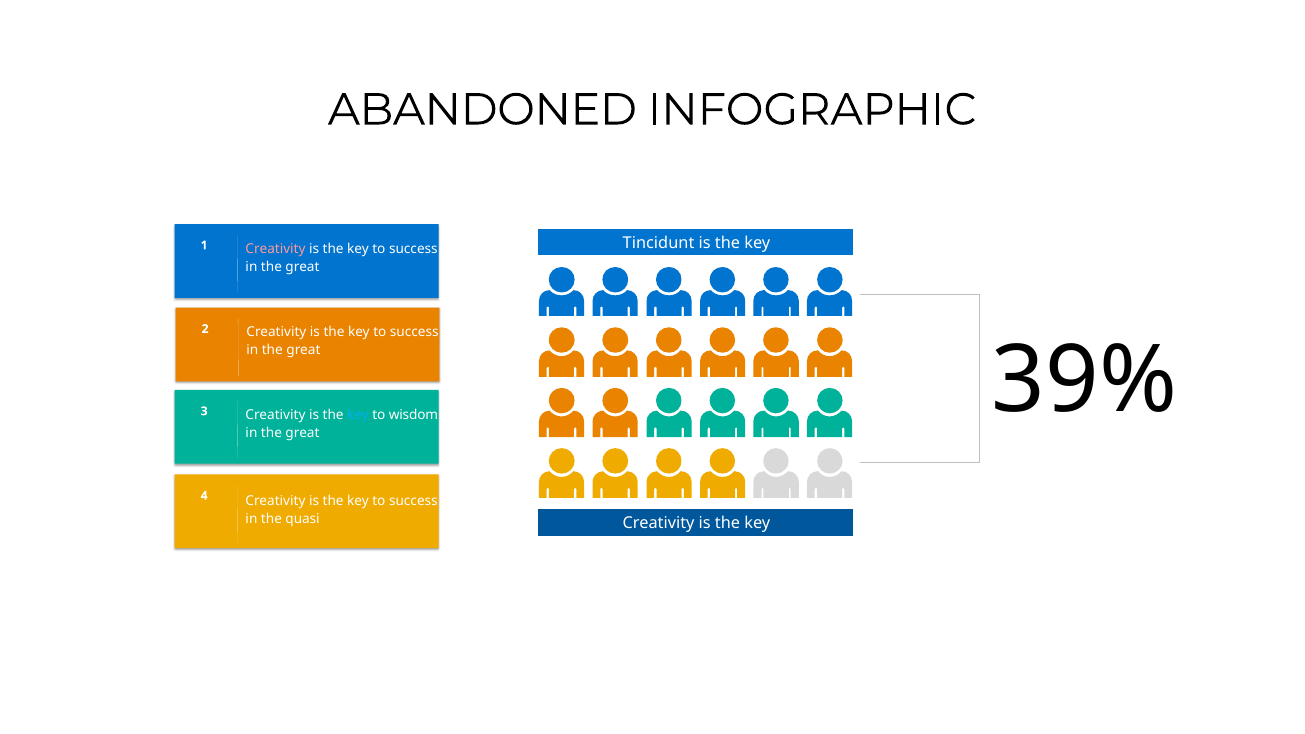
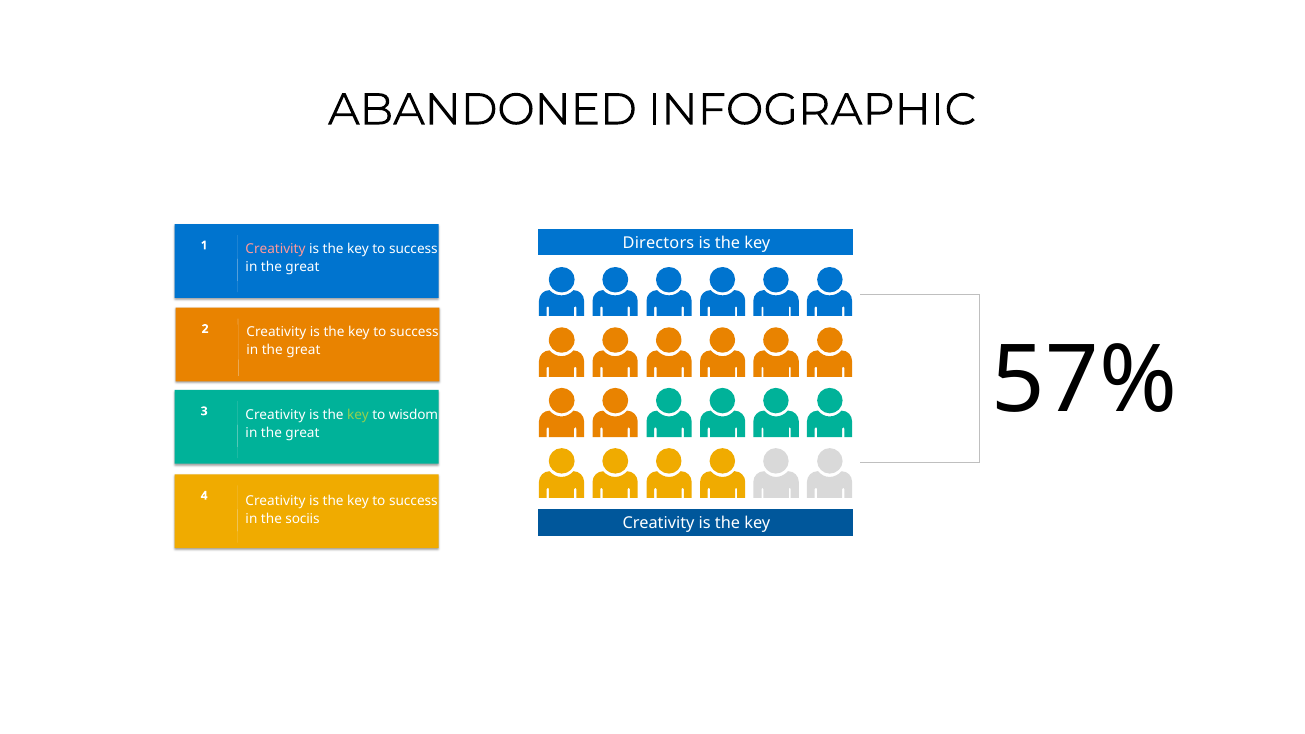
Tincidunt: Tincidunt -> Directors (658, 243)
39%: 39% -> 57% (1085, 380)
key colour: light blue -> light green (358, 415)
quasi: quasi -> sociis (303, 519)
